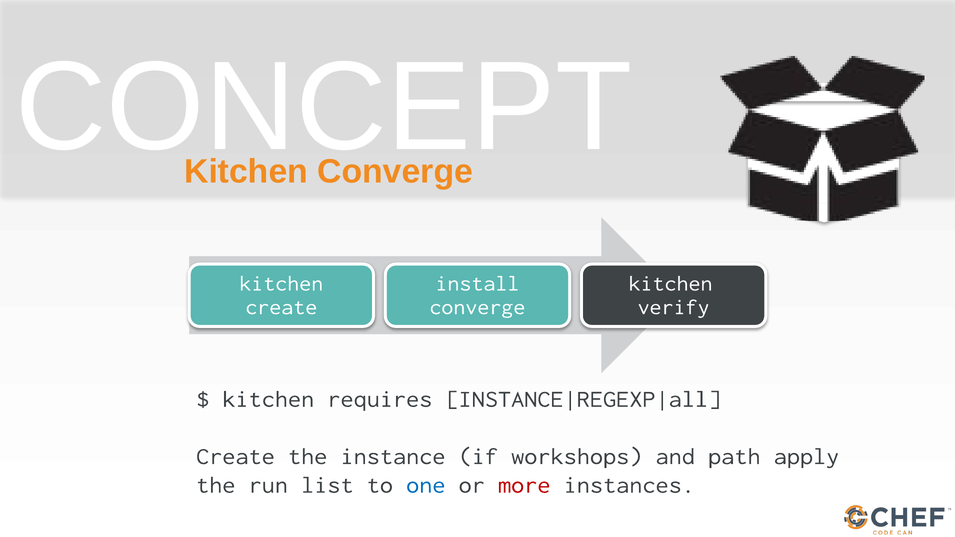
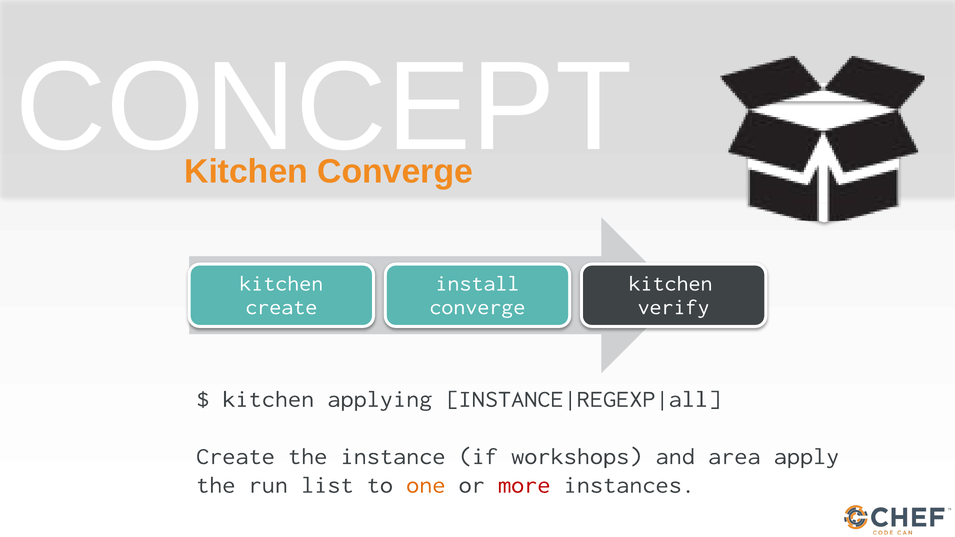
requires: requires -> applying (380, 399)
path: path -> area (734, 456)
one colour: blue -> orange (426, 485)
